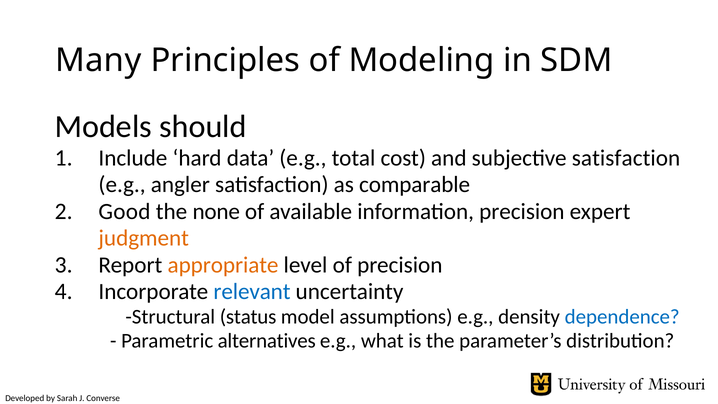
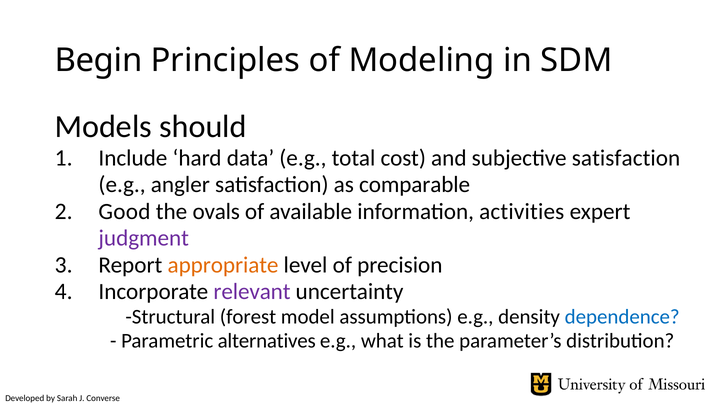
Many: Many -> Begin (99, 60)
none: none -> ovals (216, 211)
information precision: precision -> activities (522, 211)
judgment colour: orange -> purple (144, 238)
relevant colour: blue -> purple (252, 292)
status: status -> forest (248, 317)
